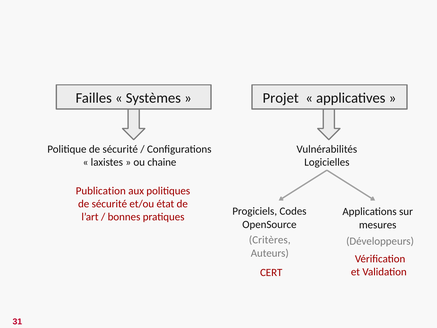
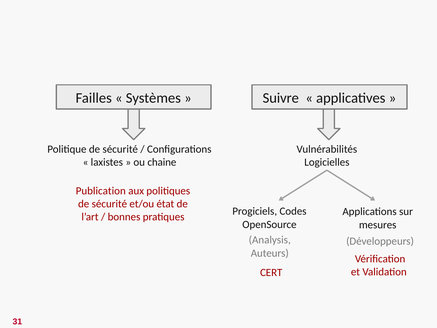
Projet: Projet -> Suivre (281, 98)
Critères: Critères -> Analysis (270, 240)
